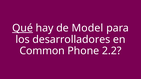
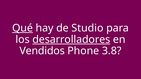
Model: Model -> Studio (87, 28)
desarrolladores underline: none -> present (71, 40)
Common: Common -> Vendidos (42, 51)
2.2: 2.2 -> 3.8 (112, 51)
